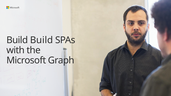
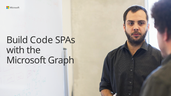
Build Build: Build -> Code (42, 40)
